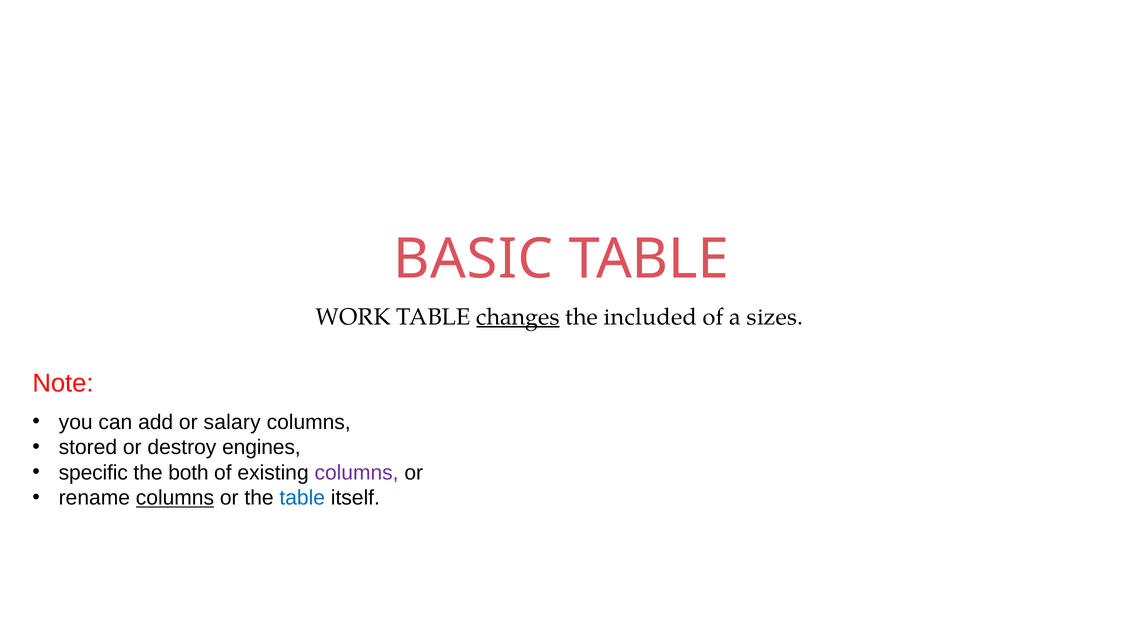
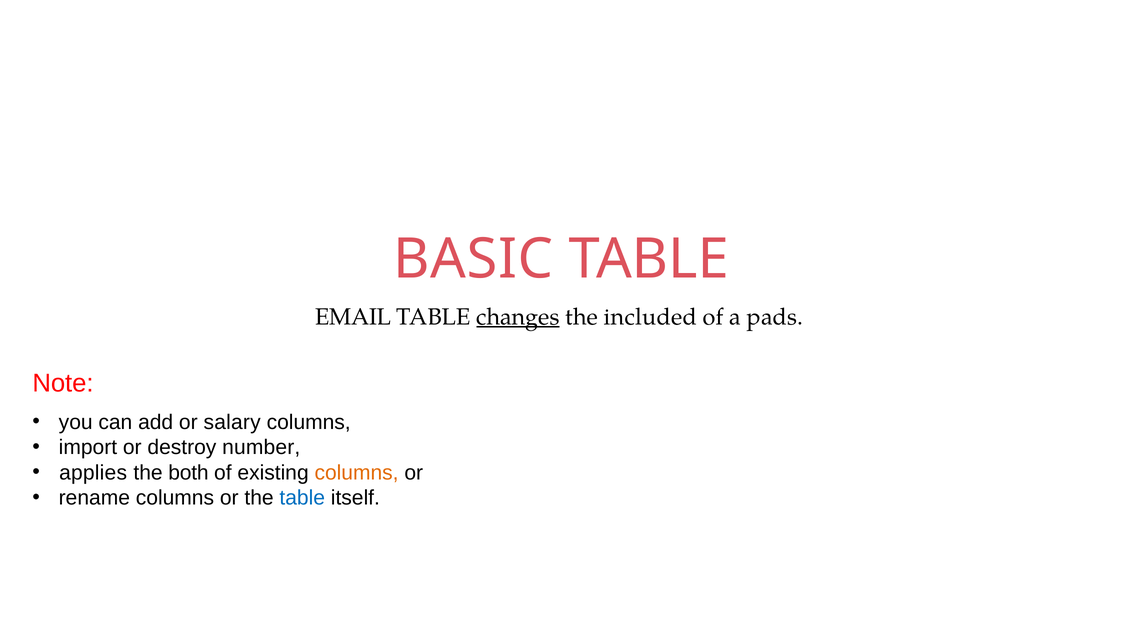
WORK: WORK -> EMAIL (353, 317)
sizes: sizes -> pads (775, 317)
stored: stored -> import (88, 447)
engines: engines -> number (261, 447)
specific: specific -> applies (93, 473)
columns colour: purple -> orange (357, 473)
columns underline: present -> none (175, 498)
